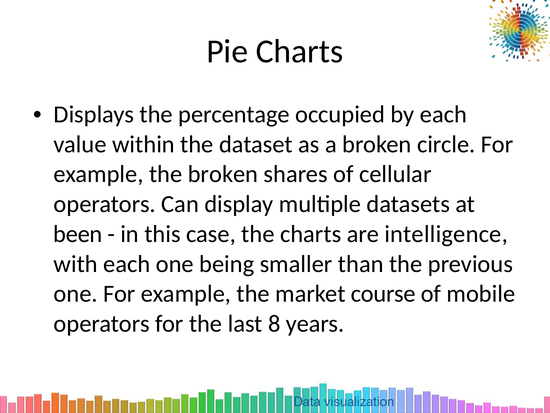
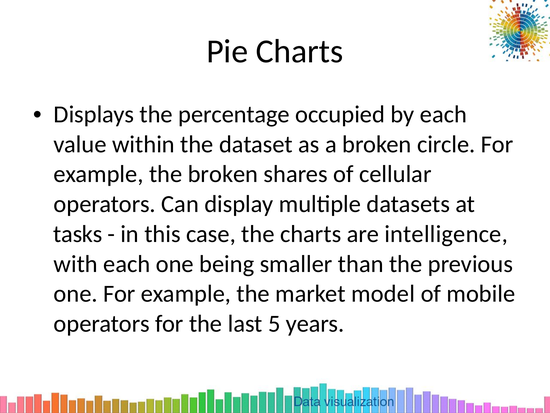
been: been -> tasks (78, 234)
course: course -> model (383, 294)
8: 8 -> 5 (274, 323)
